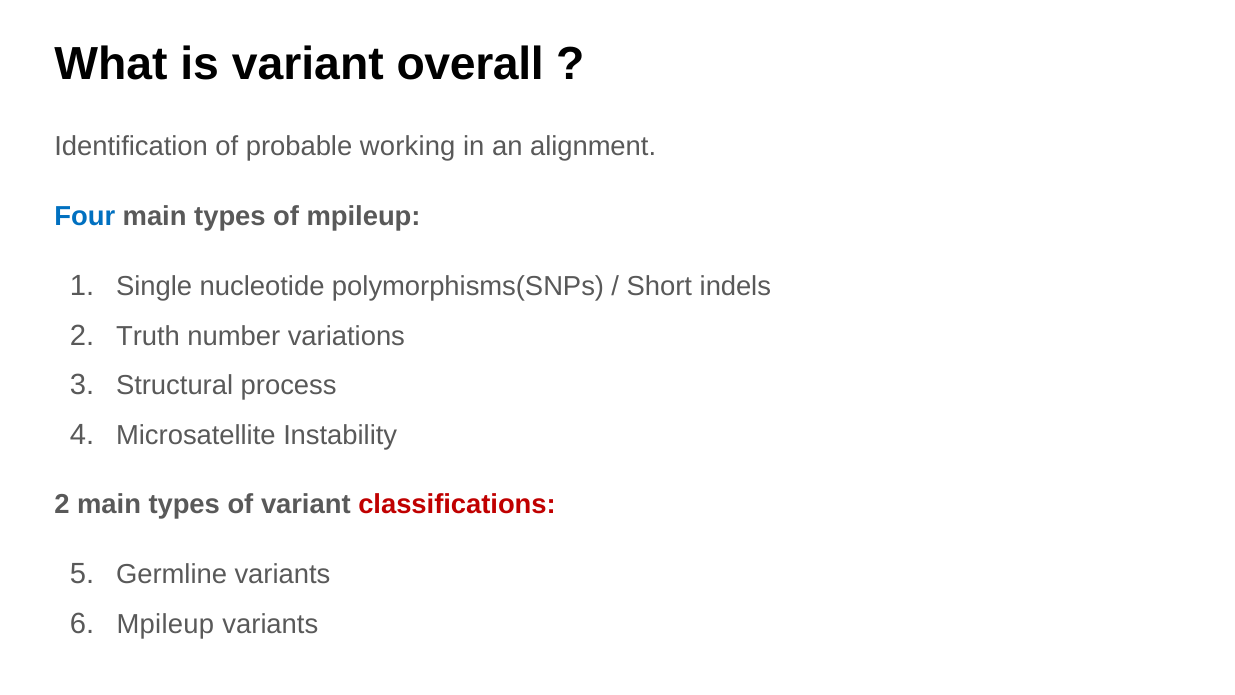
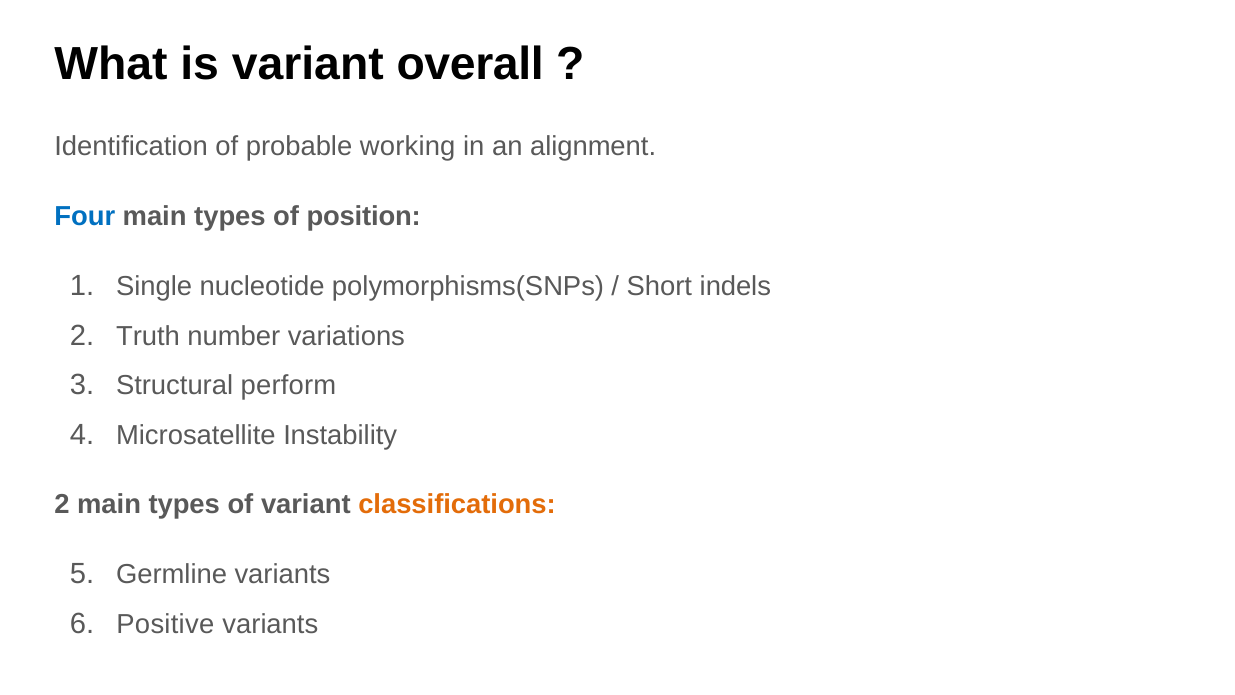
of mpileup: mpileup -> position (364, 217)
process: process -> perform (289, 385)
classifications colour: red -> orange (457, 505)
Mpileup: Mpileup -> Positive (165, 624)
